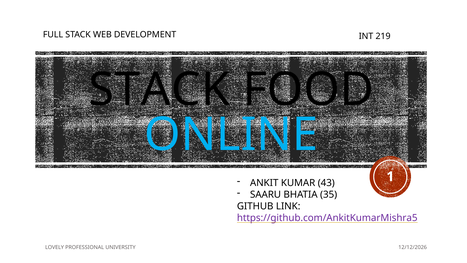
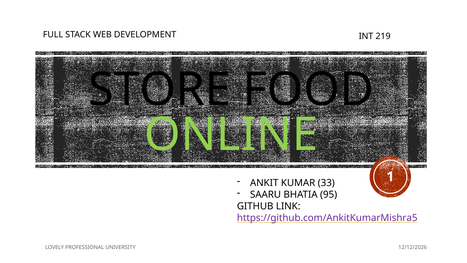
STACK: STACK -> STORE (160, 90)
ONLINE colour: light blue -> light green (231, 134)
43: 43 -> 33 (326, 183)
35: 35 -> 95 (329, 194)
